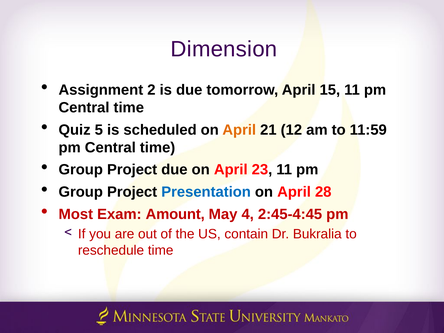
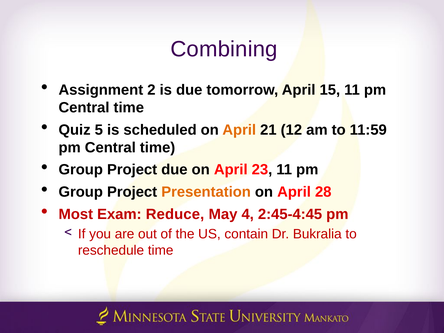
Dimension: Dimension -> Combining (224, 49)
Presentation colour: blue -> orange (206, 192)
Amount: Amount -> Reduce (175, 214)
